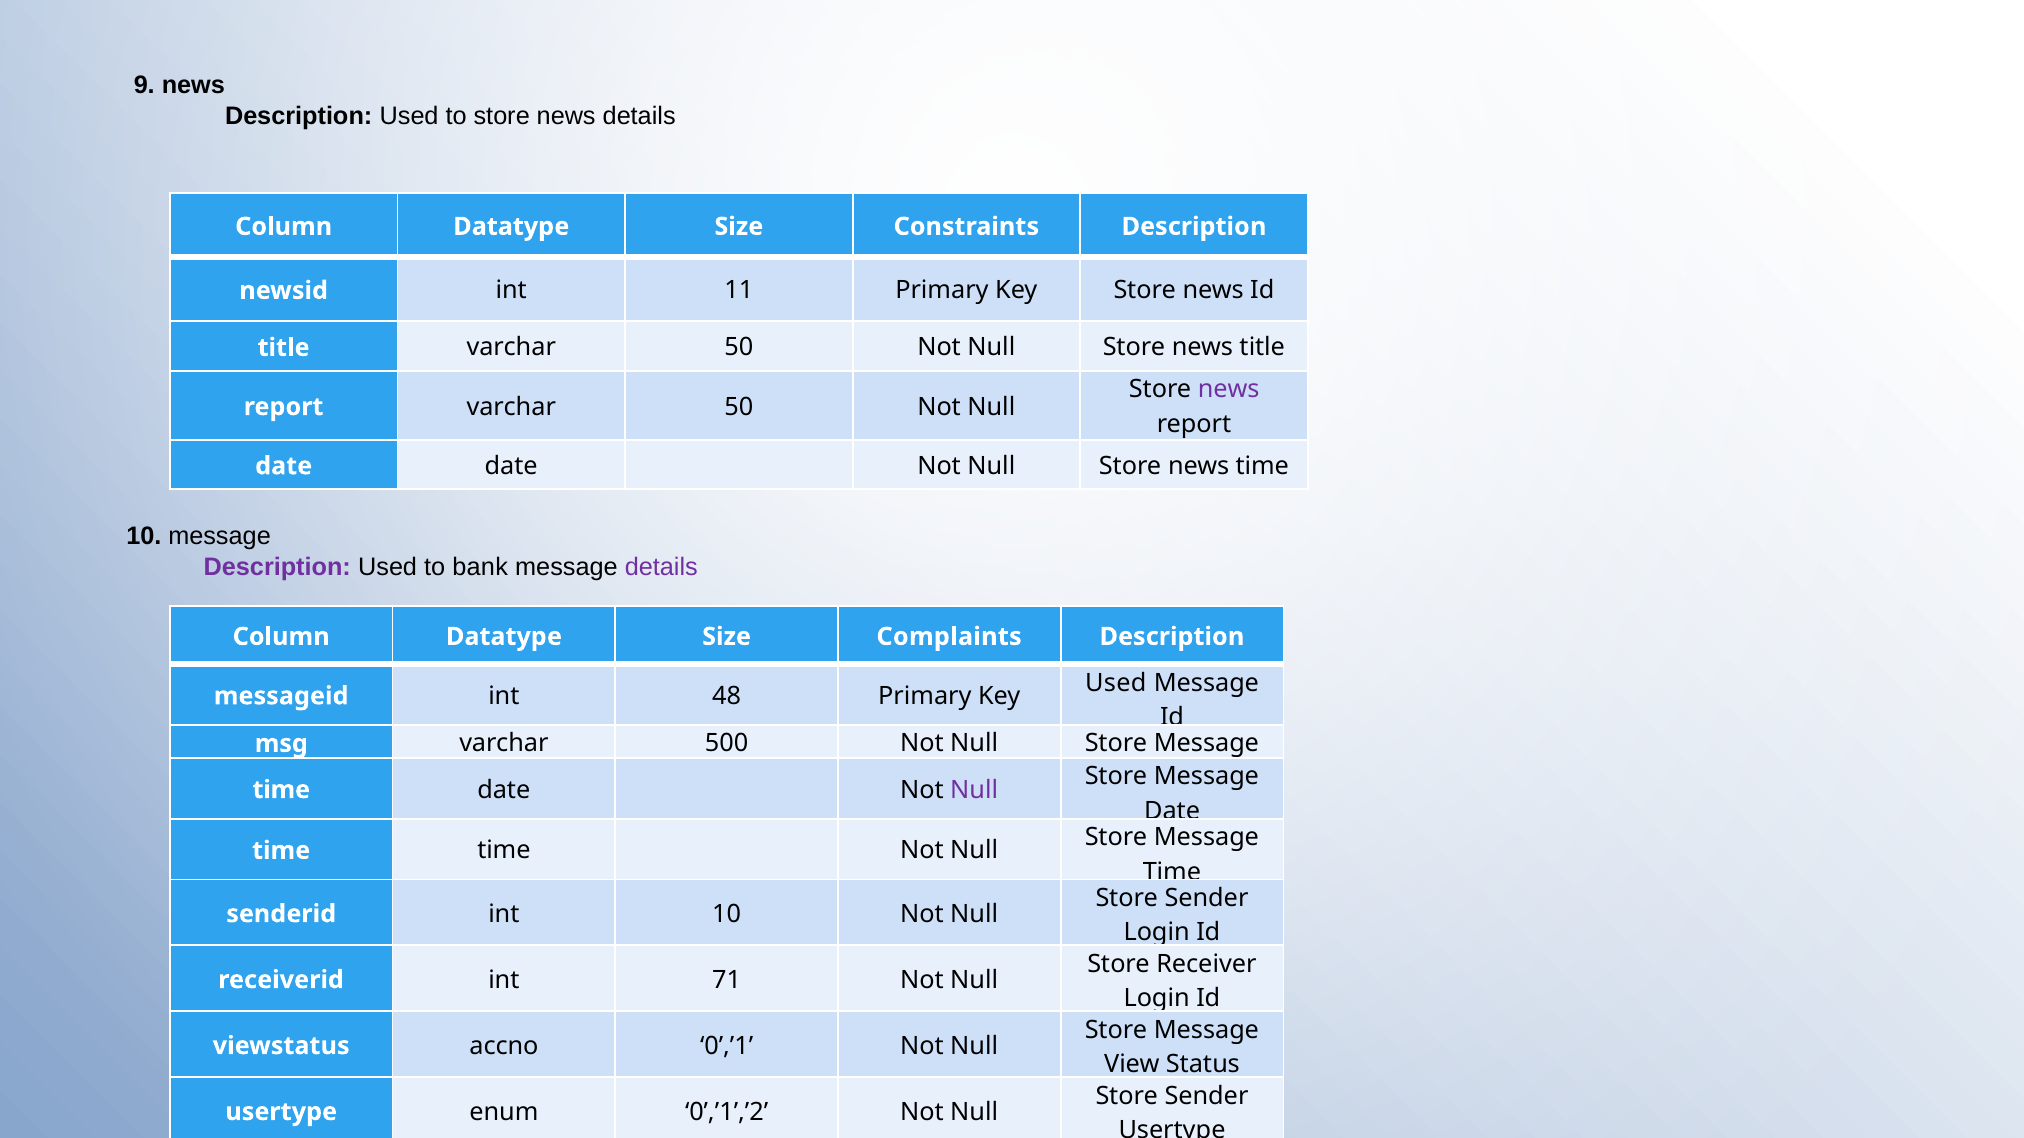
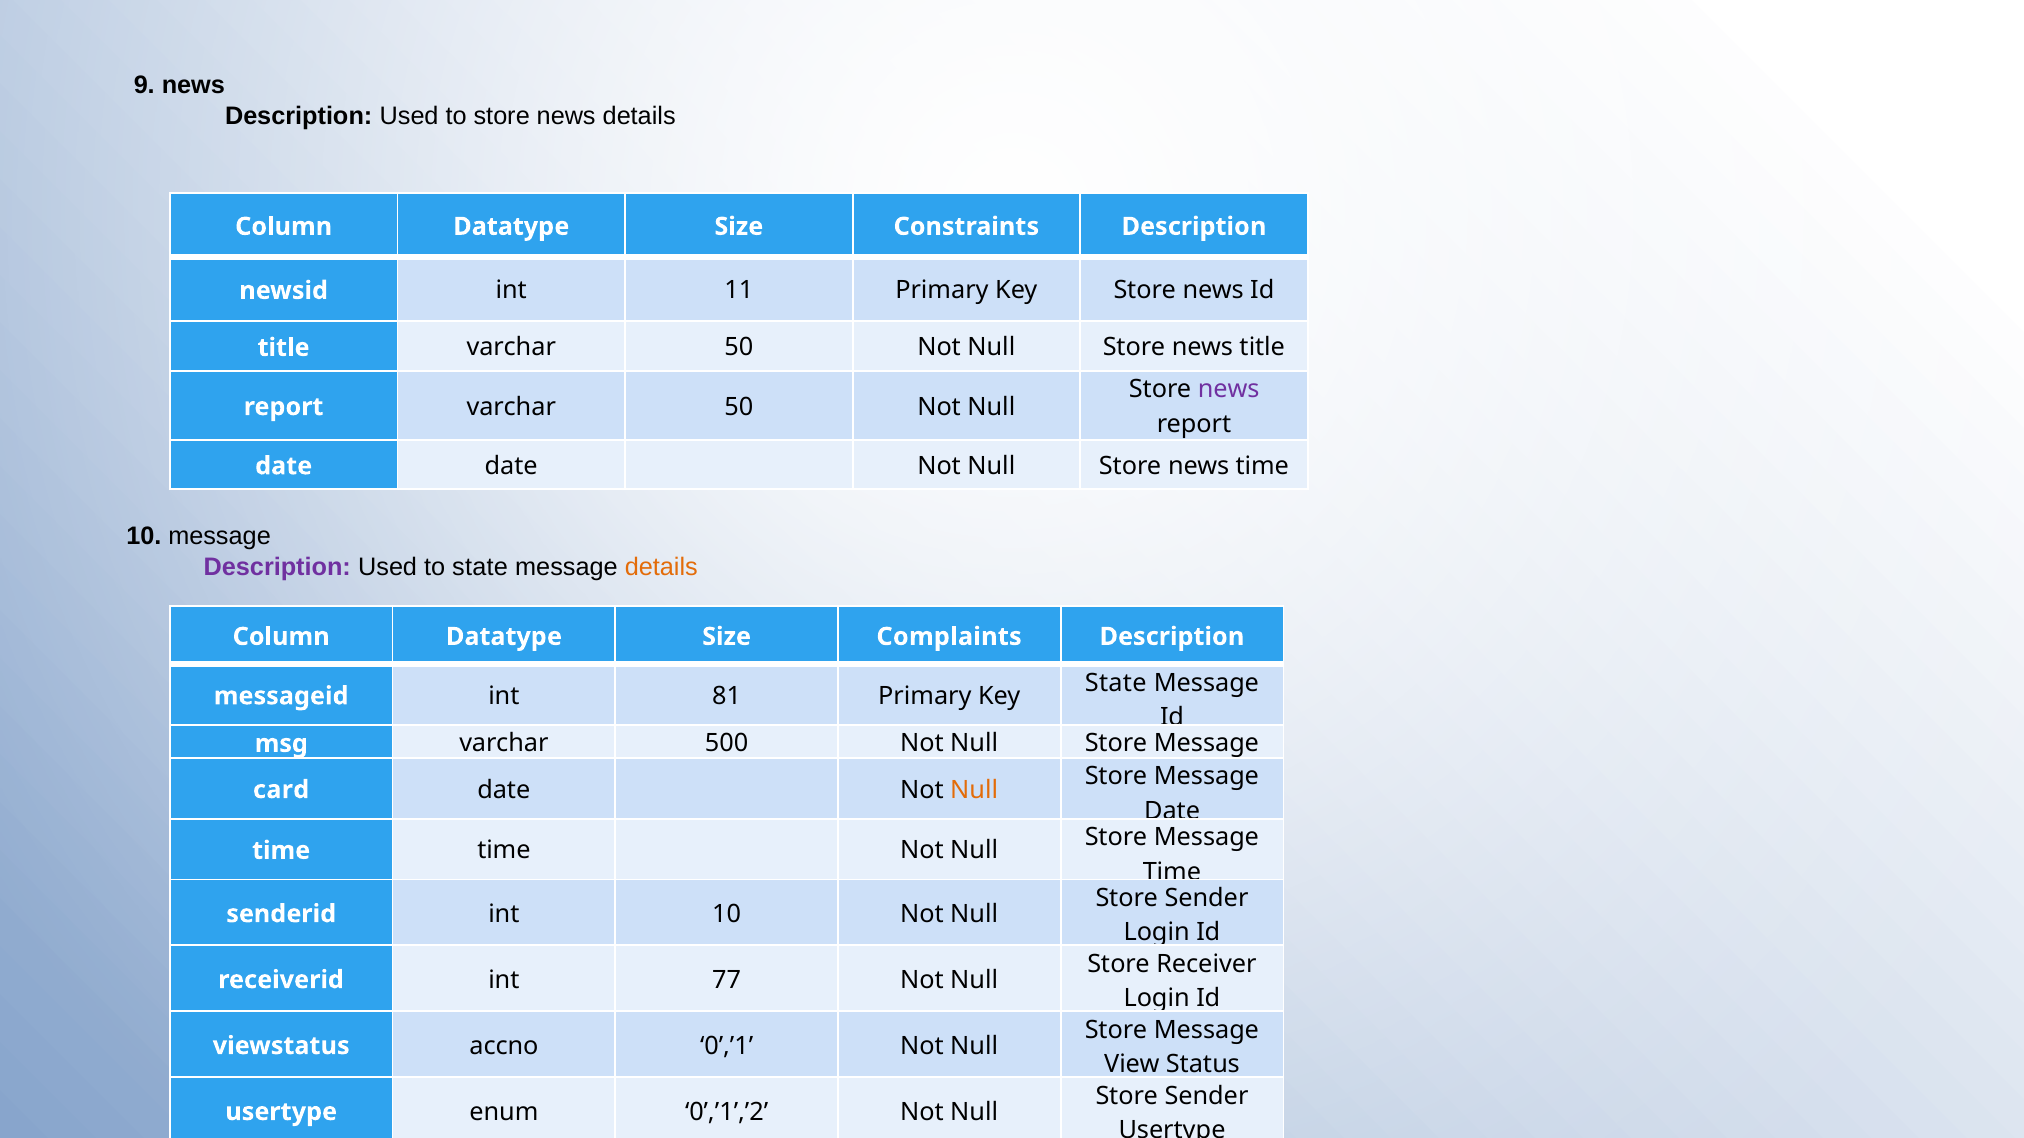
to bank: bank -> state (480, 567)
details colour: purple -> orange (661, 567)
Used: Used -> State (1116, 683)
48: 48 -> 81 (727, 696)
time: time -> card (281, 790)
Null colour: purple -> orange (974, 790)
71: 71 -> 77 (727, 980)
